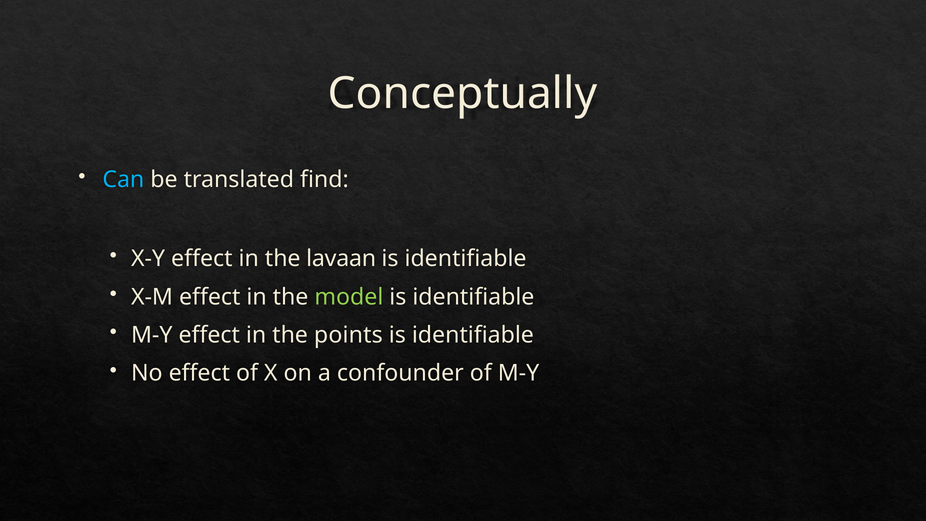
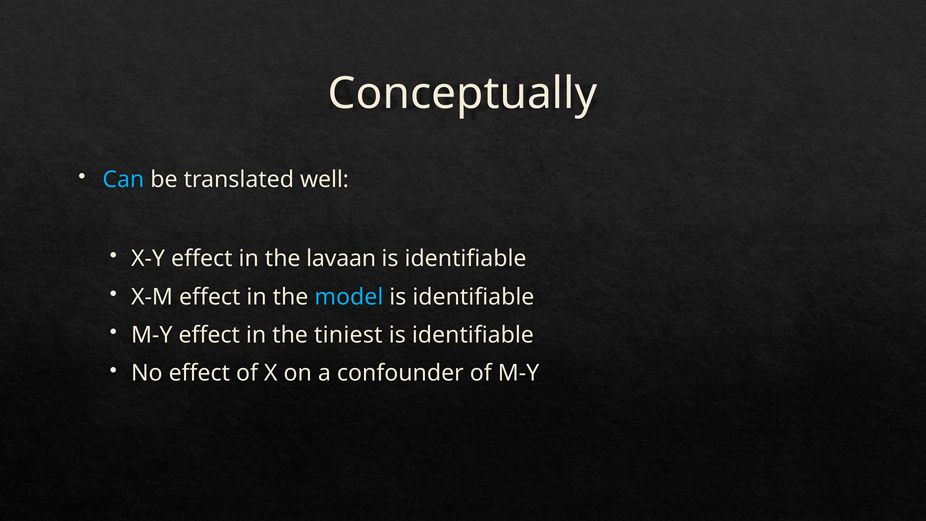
find: find -> well (324, 179)
model colour: light green -> light blue (349, 297)
points: points -> tiniest (348, 335)
